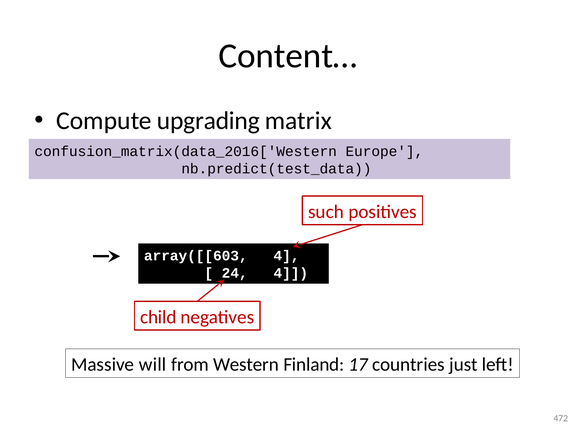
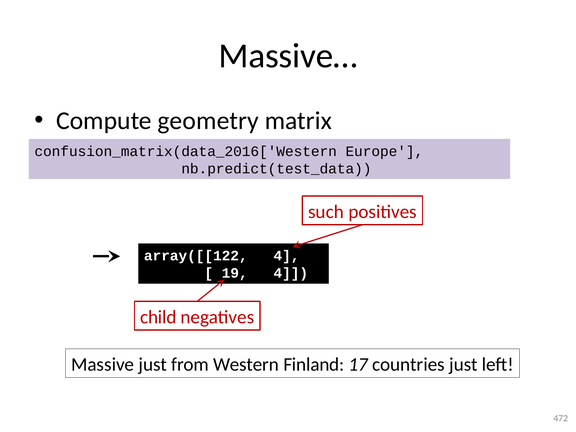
Content…: Content… -> Massive… (288, 56)
upgrading: upgrading -> geometry (208, 121)
array([[603: array([[603 -> array([[122 (196, 256)
24: 24 -> 19 (235, 273)
Massive will: will -> just (153, 365)
